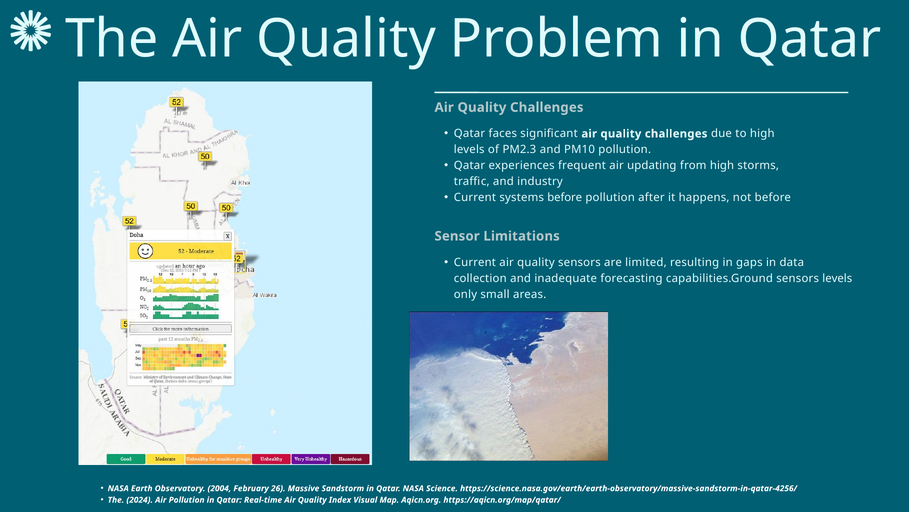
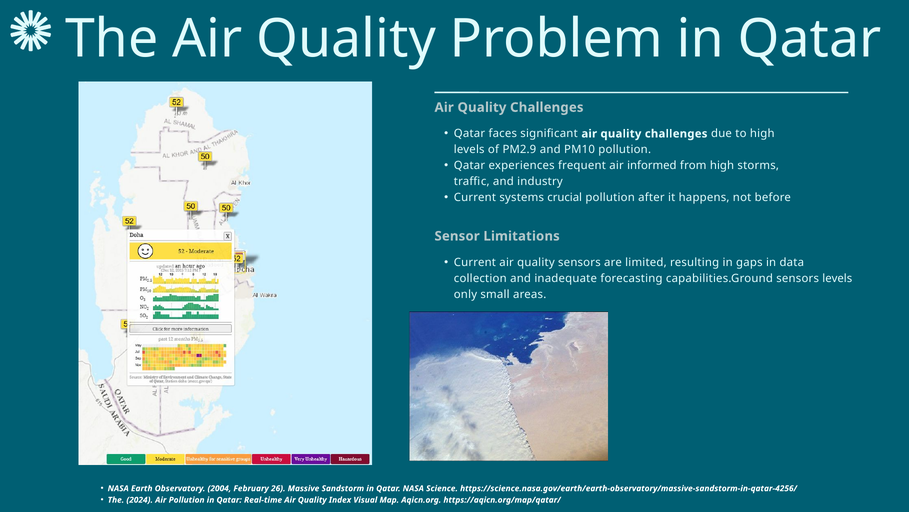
PM2.3: PM2.3 -> PM2.9 (519, 149)
updating: updating -> informed (652, 165)
systems before: before -> crucial (565, 197)
